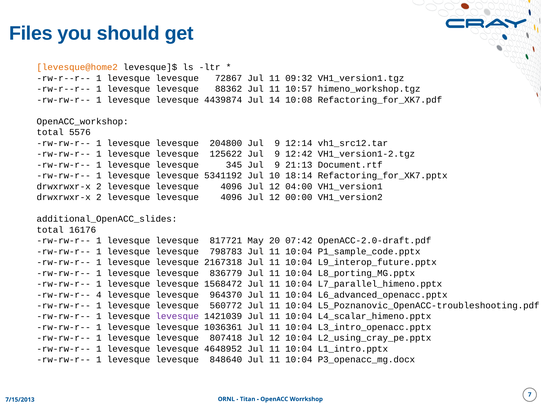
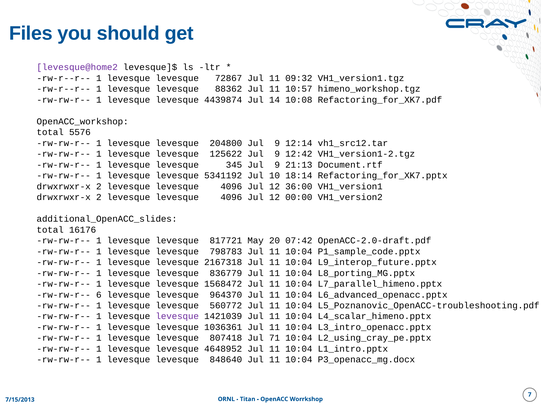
levesque@home2 colour: orange -> purple (77, 67)
04:00: 04:00 -> 36:00 (299, 186)
4: 4 -> 6 (99, 295)
807418 Jul 12: 12 -> 71 (275, 338)
